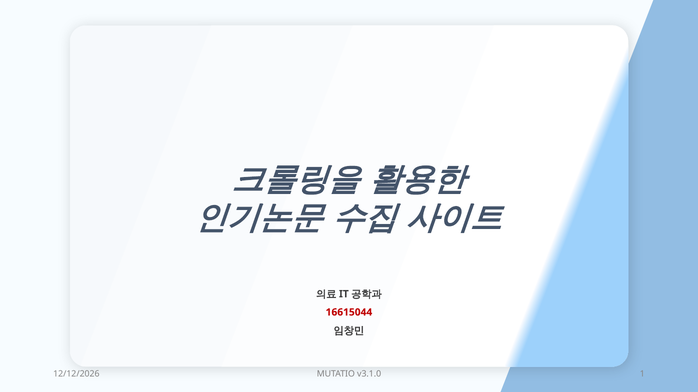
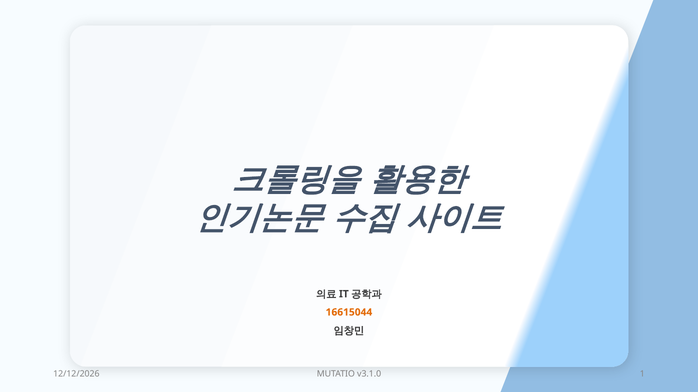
16615044 colour: red -> orange (349, 313)
